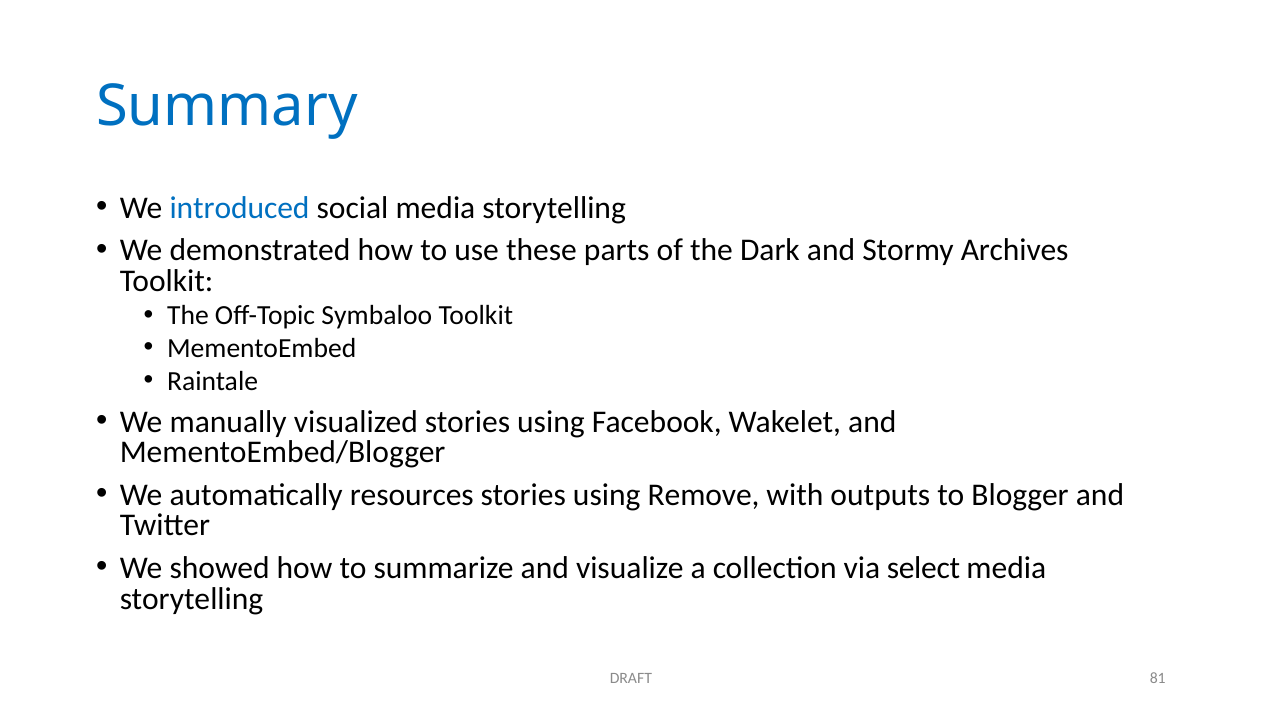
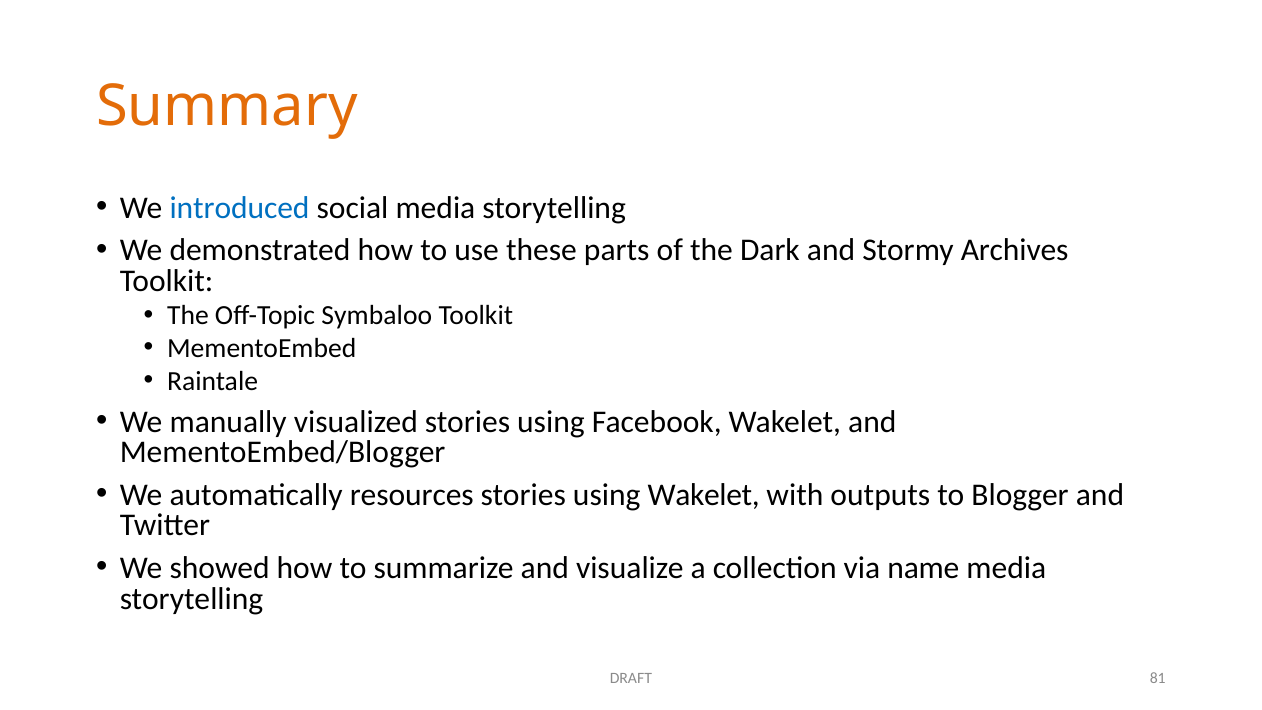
Summary colour: blue -> orange (227, 106)
using Remove: Remove -> Wakelet (704, 495)
select: select -> name (923, 568)
